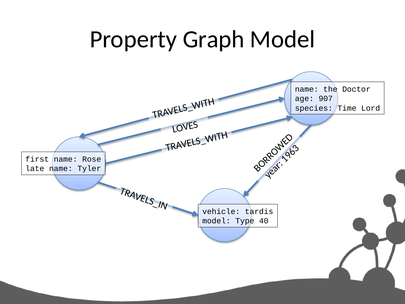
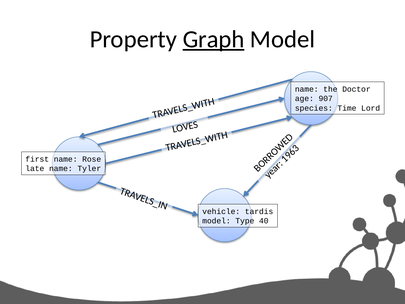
Graph underline: none -> present (214, 39)
